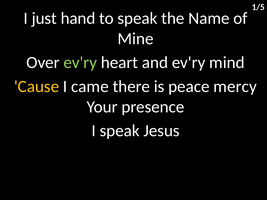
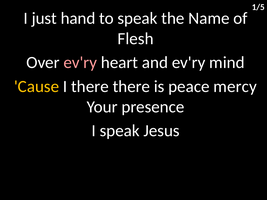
Mine: Mine -> Flesh (136, 39)
ev'ry colour: light green -> pink (80, 63)
I came: came -> there (90, 87)
